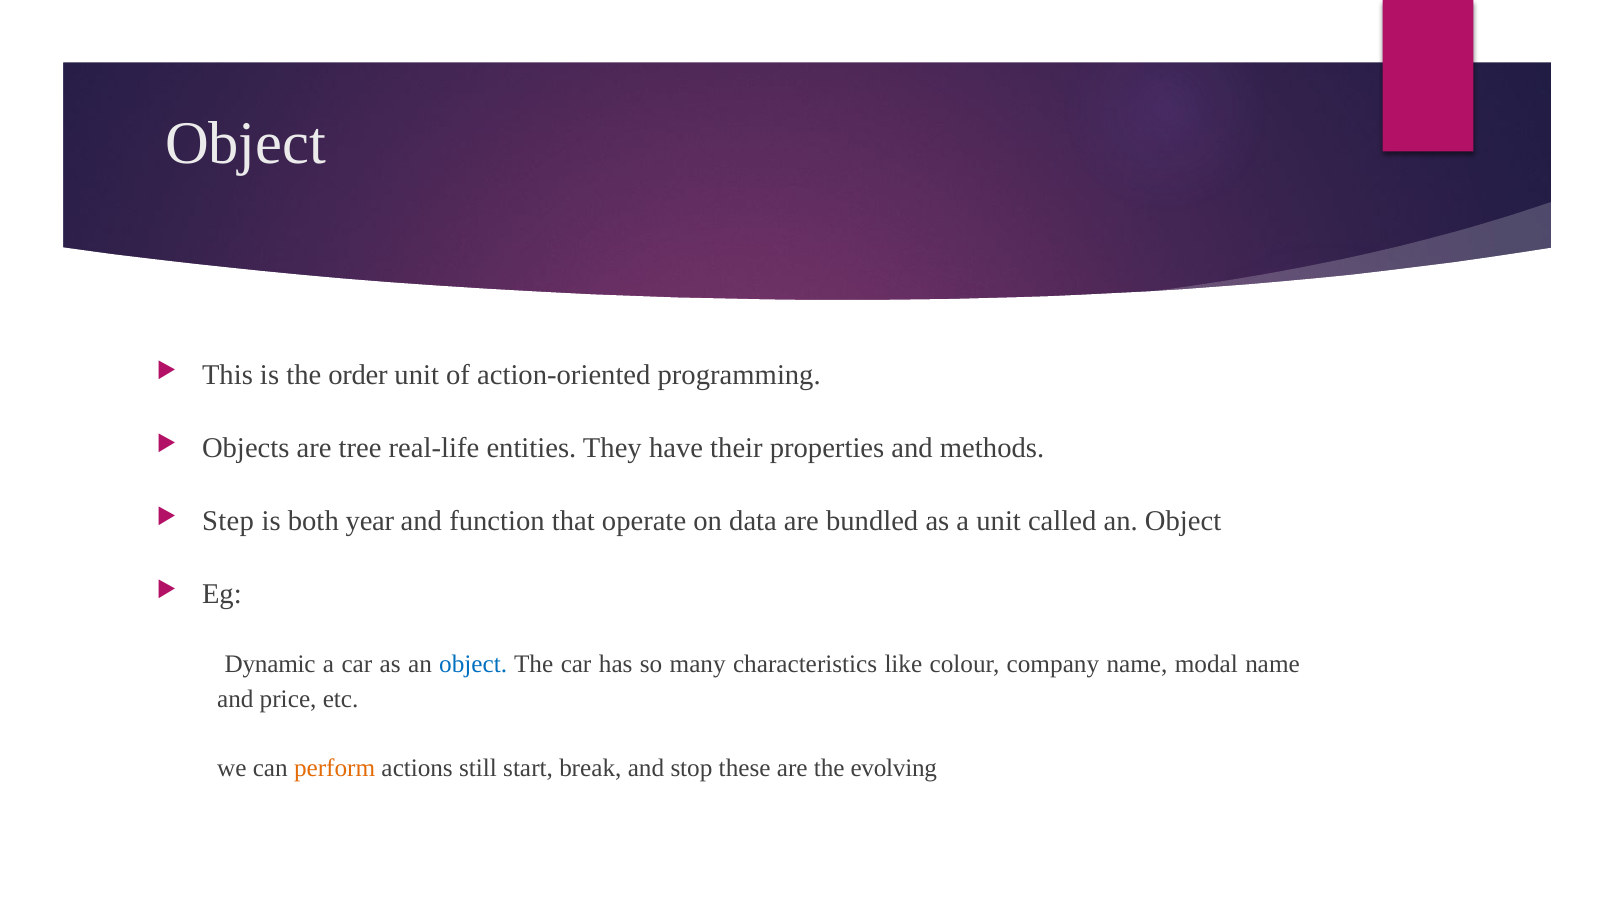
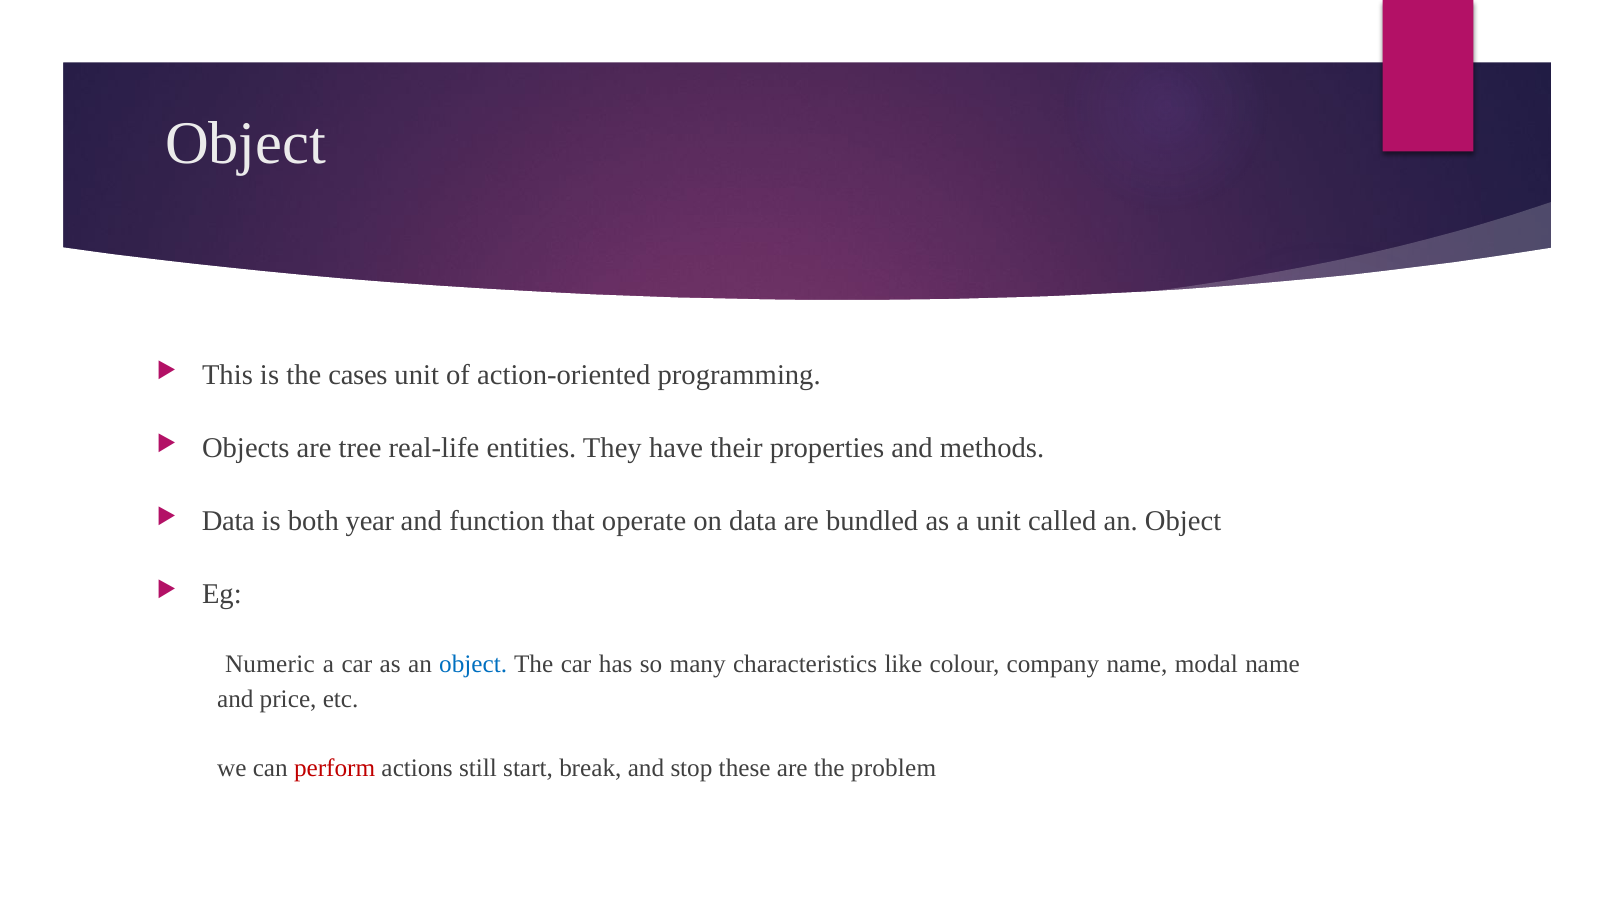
order: order -> cases (358, 375)
Step: Step -> Data (228, 521)
Dynamic: Dynamic -> Numeric (270, 665)
perform colour: orange -> red (335, 768)
evolving: evolving -> problem (894, 768)
